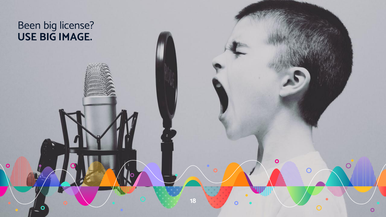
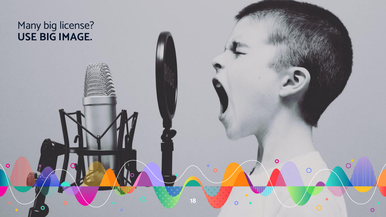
Been: Been -> Many (29, 25)
